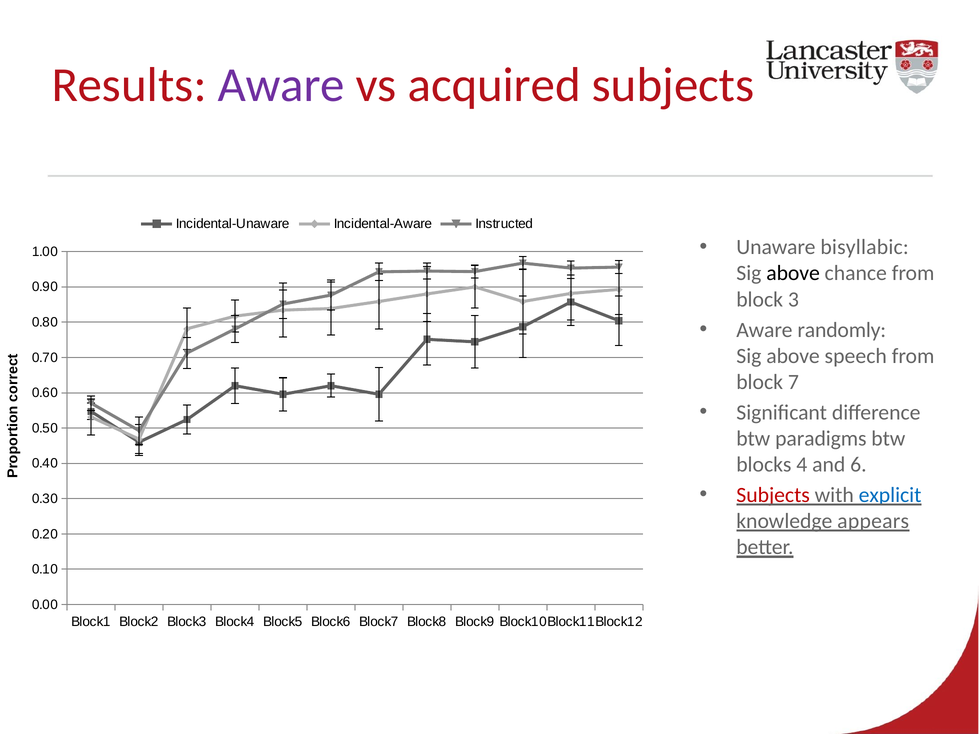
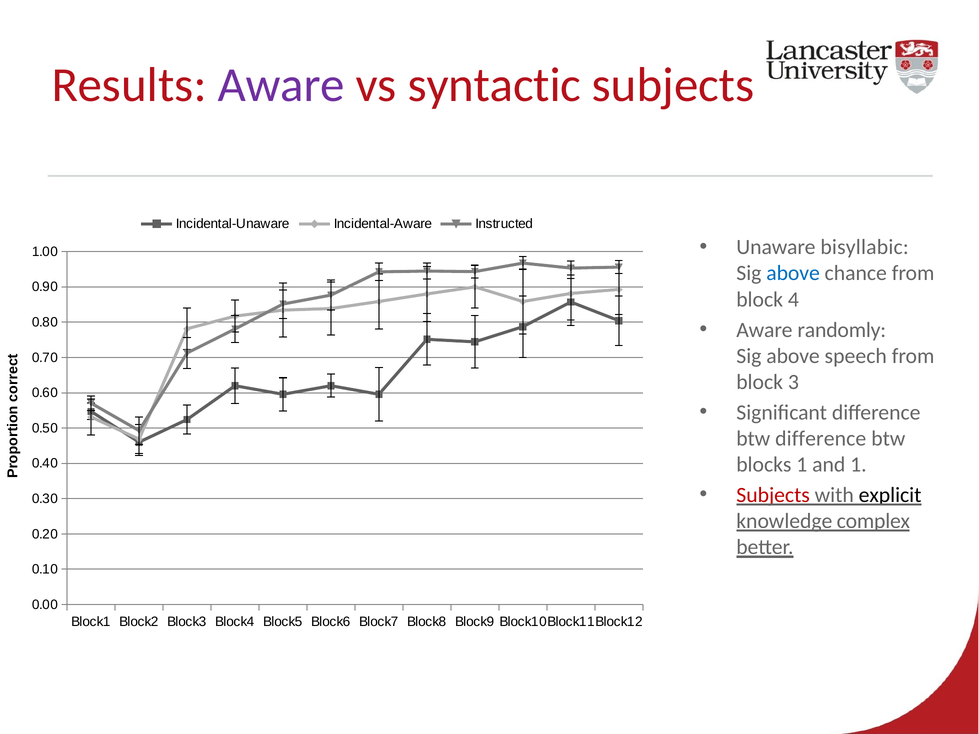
acquired: acquired -> syntactic (494, 85)
above colour: black -> blue (793, 273)
3: 3 -> 4 (793, 300)
7: 7 -> 3 (793, 382)
btw paradigms: paradigms -> difference (821, 439)
blocks 4: 4 -> 1 (802, 465)
and 6: 6 -> 1 (858, 465)
explicit colour: blue -> black (890, 495)
appears: appears -> complex (873, 521)
